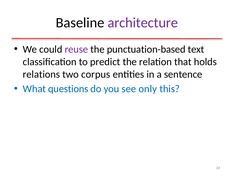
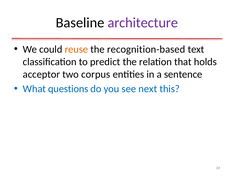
reuse colour: purple -> orange (76, 49)
punctuation-based: punctuation-based -> recognition-based (146, 49)
relations: relations -> acceptor (41, 74)
only: only -> next (148, 89)
